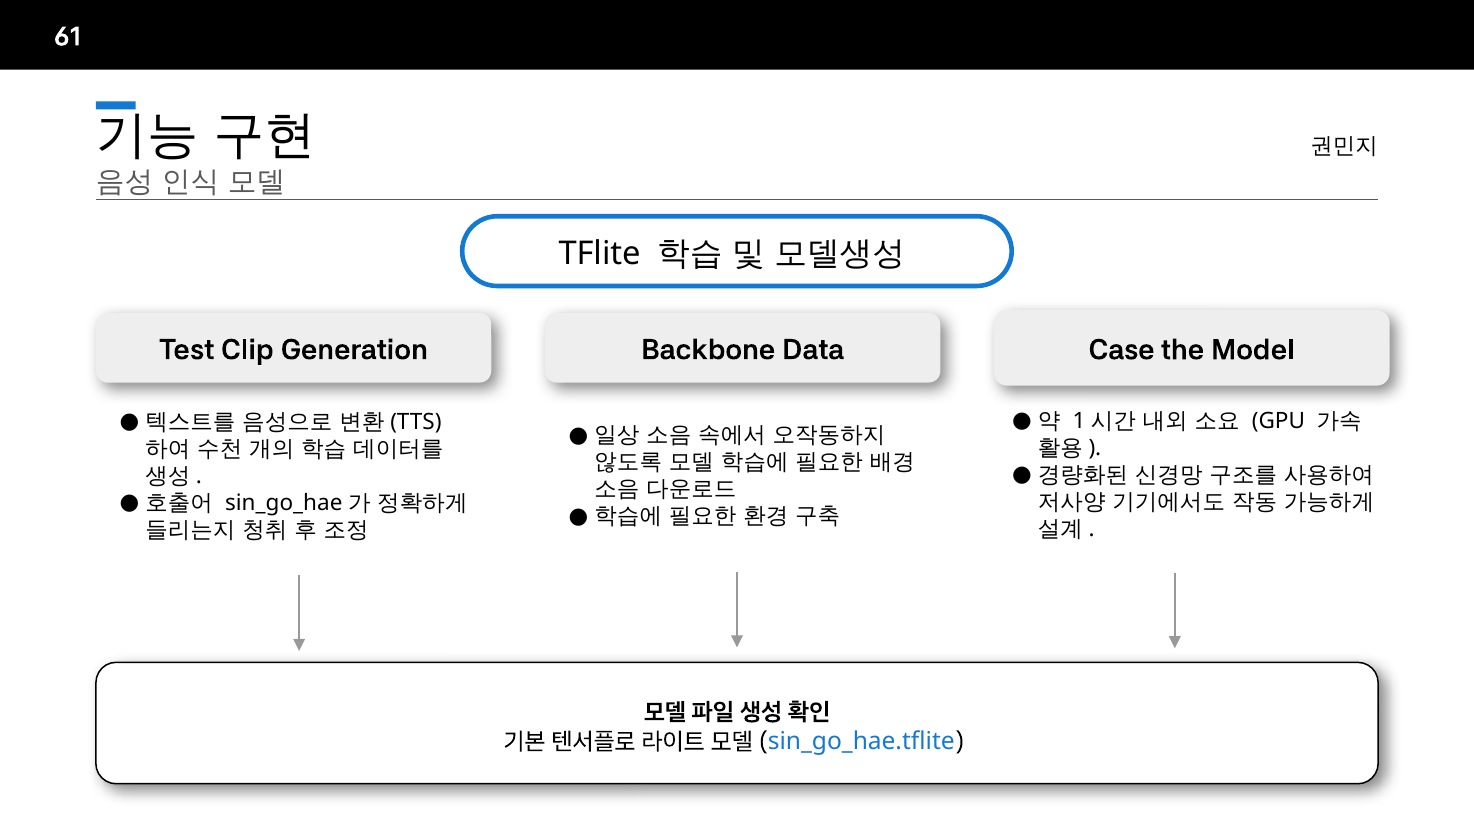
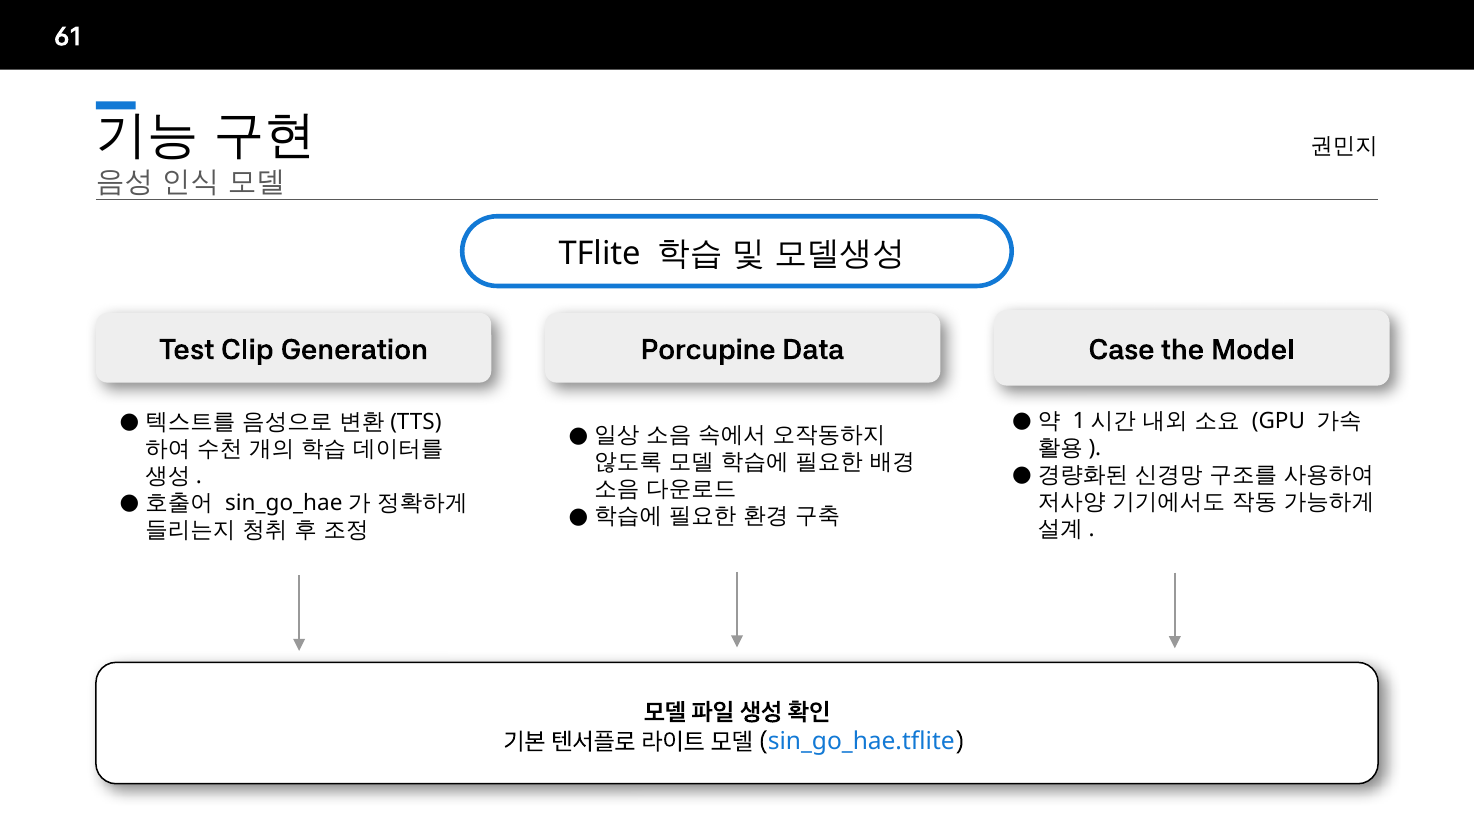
Backbone: Backbone -> Porcupine (708, 350)
